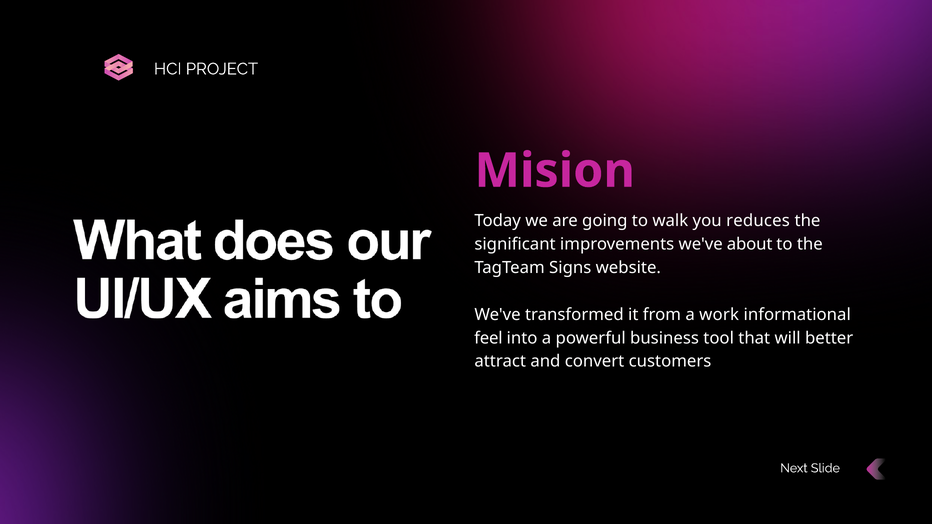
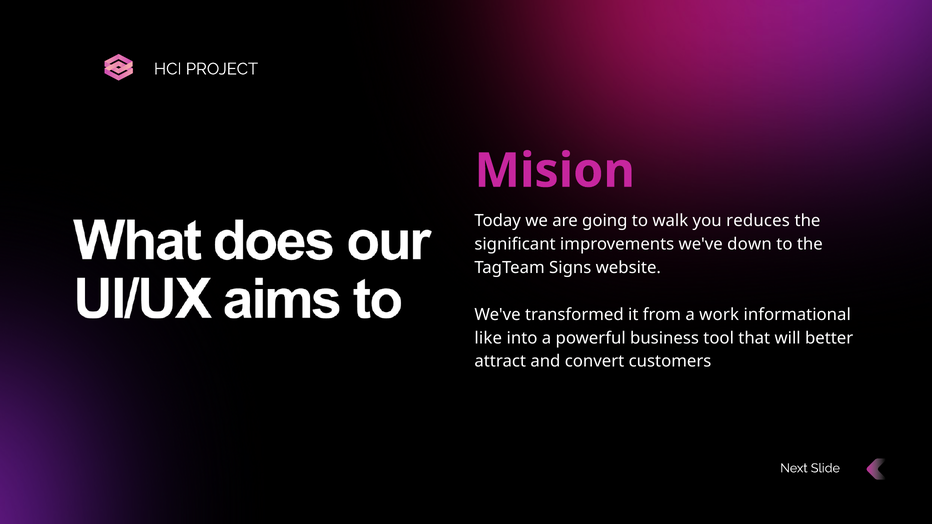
about: about -> down (749, 244)
feel: feel -> like (488, 338)
